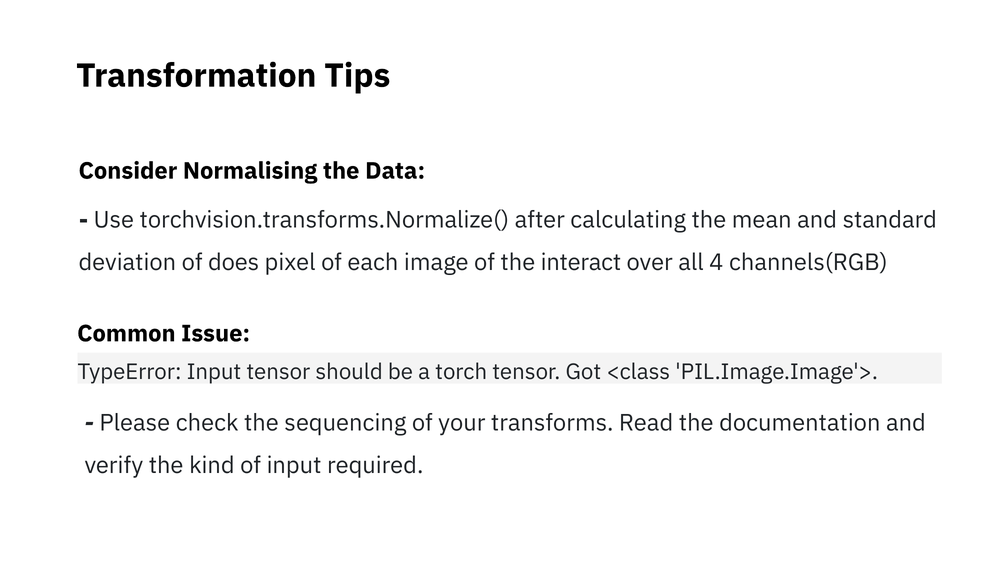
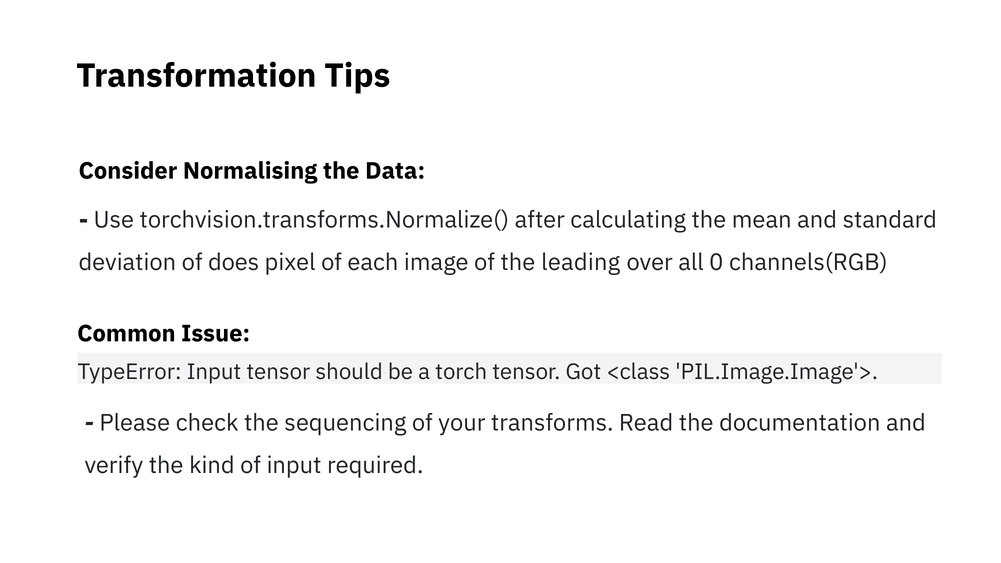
interact: interact -> leading (581, 263)
4: 4 -> 0 (716, 263)
